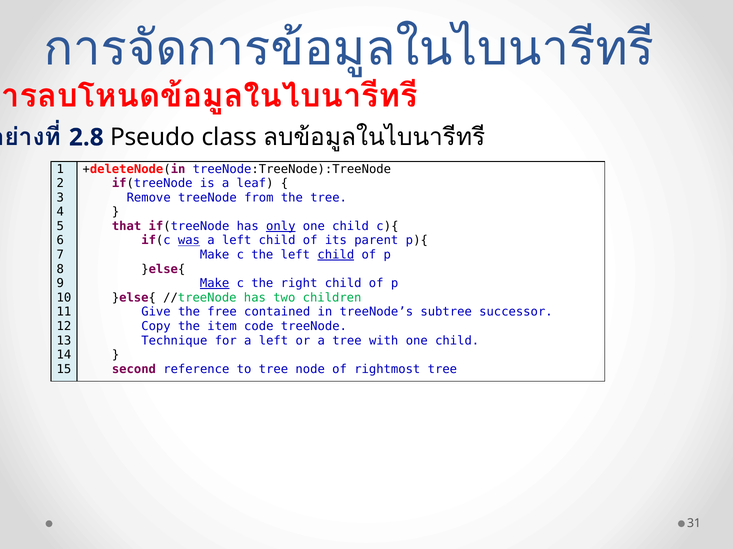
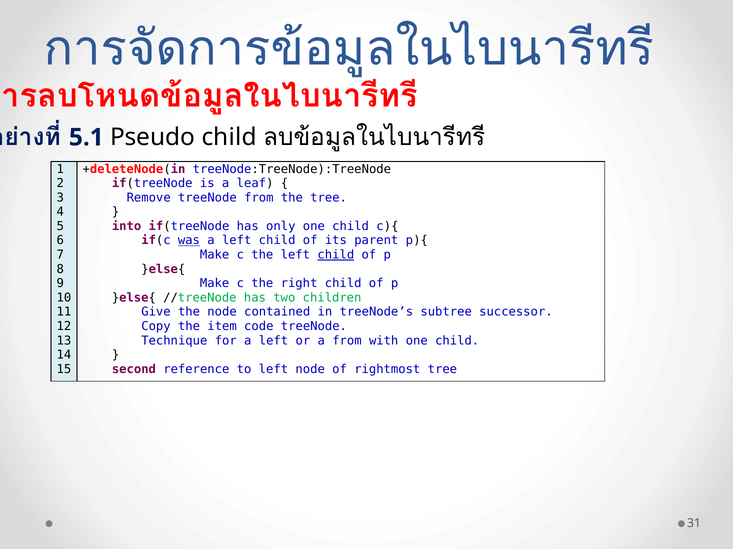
2.8: 2.8 -> 5.1 (86, 138)
Pseudo class: class -> child (229, 138)
that: that -> into (127, 226)
only underline: present -> none (281, 226)
Make underline: present -> none (215, 284)
the free: free -> node (222, 312)
a tree: tree -> from (347, 341)
to tree: tree -> left (273, 370)
